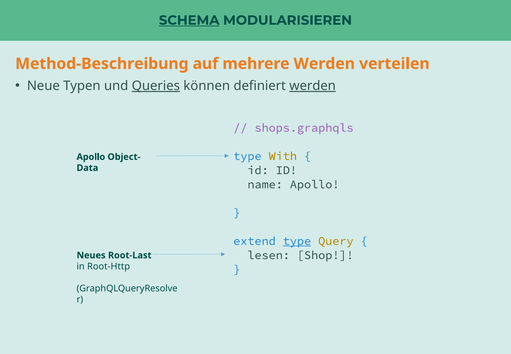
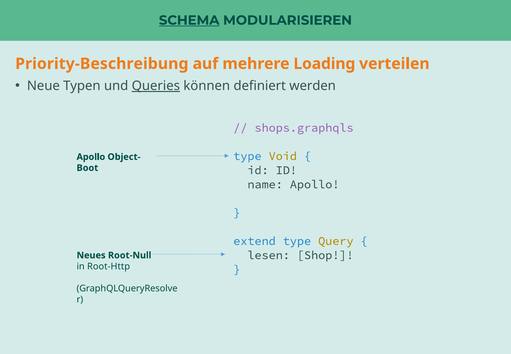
Method-Beschreibung: Method-Beschreibung -> Priority-Beschreibung (102, 64)
mehrere Werden: Werden -> Loading (324, 64)
werden underline: present -> none (313, 86)
With: With -> Void (283, 156)
Data: Data -> Boot (87, 168)
type underline: present -> none (297, 241)
Root-Last: Root-Last -> Root-Null (130, 255)
